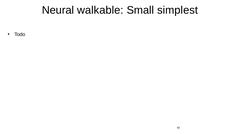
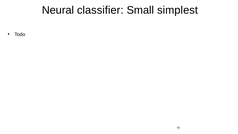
walkable: walkable -> classifier (100, 10)
